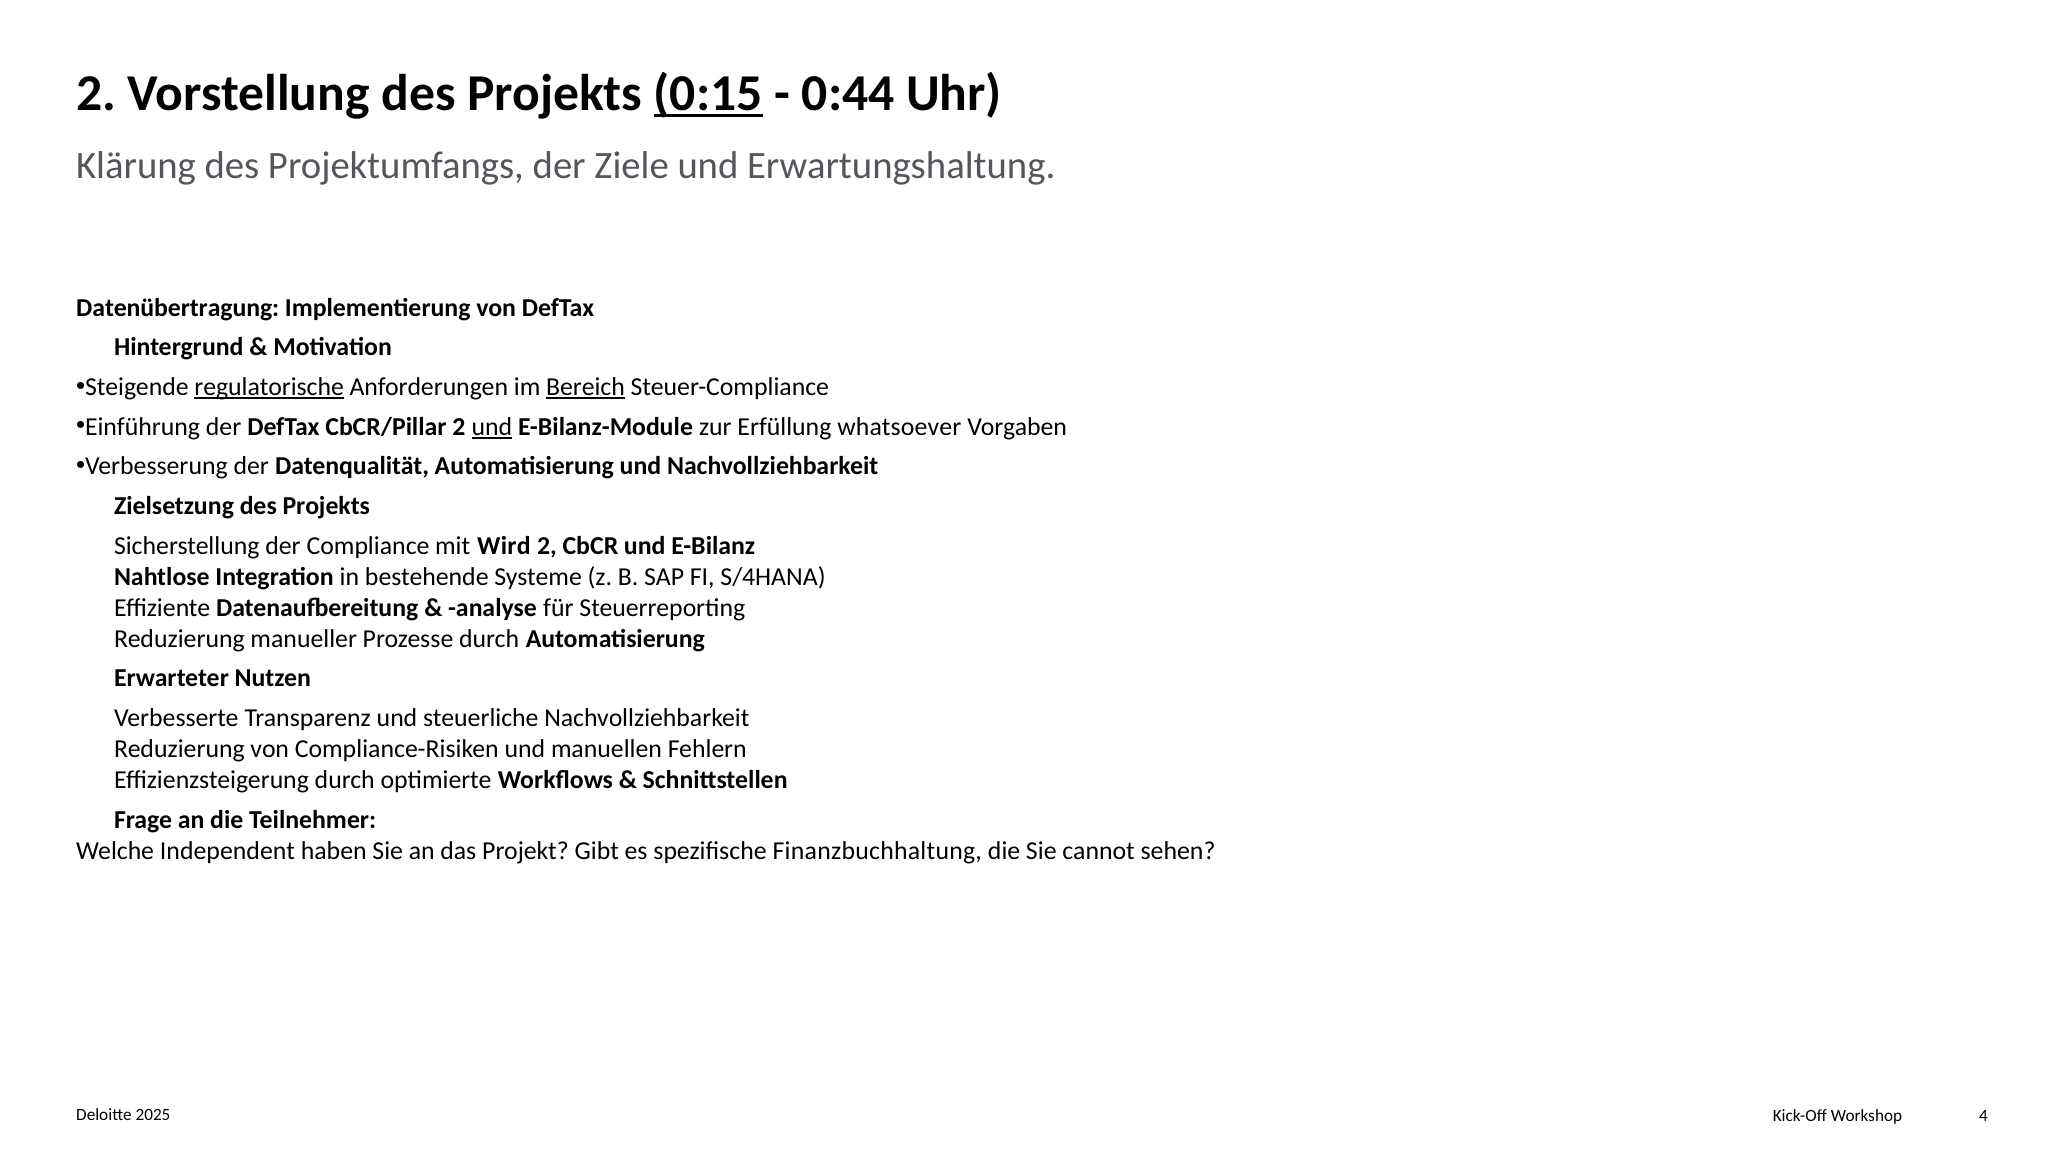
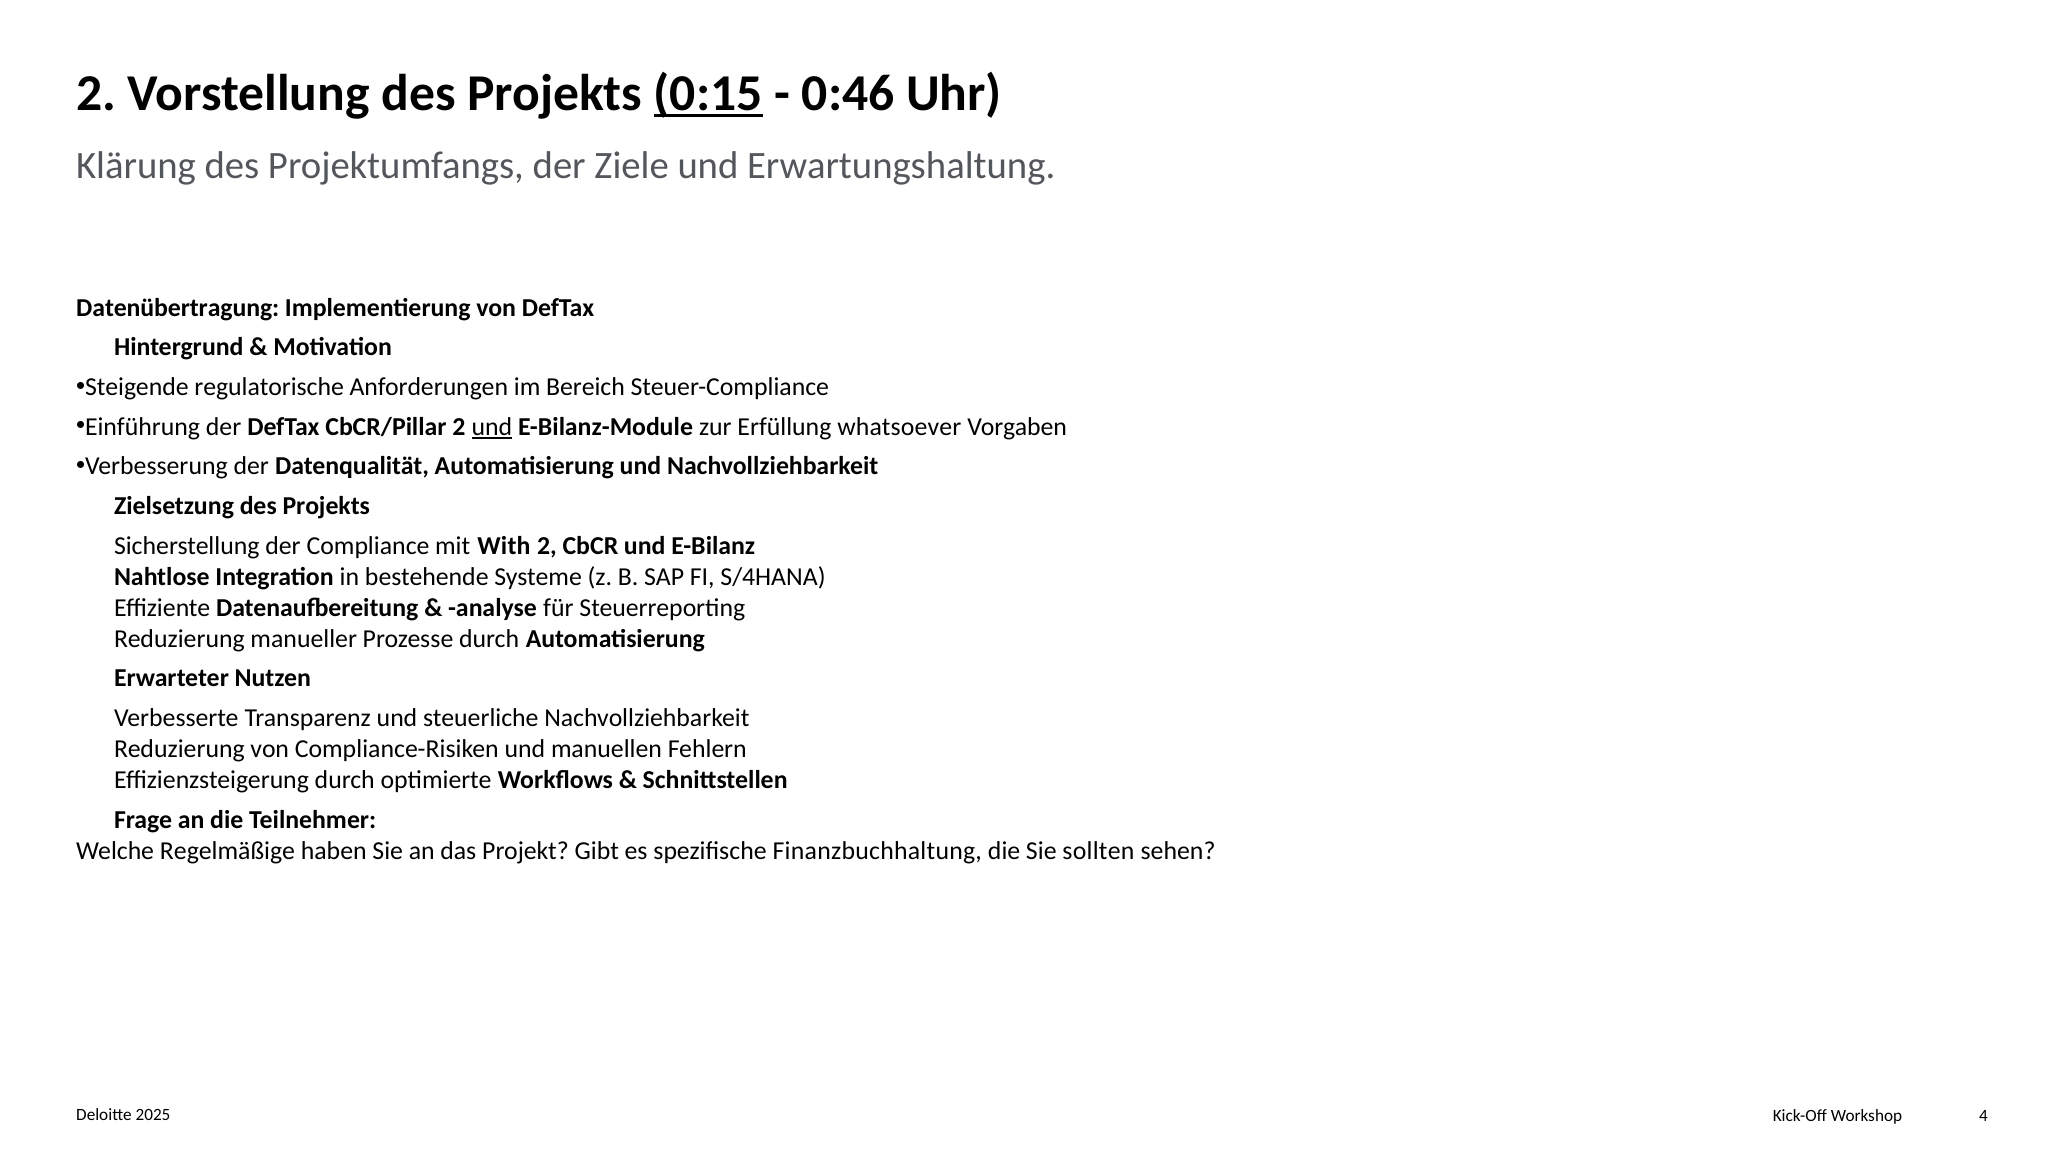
0:44: 0:44 -> 0:46 (848, 93)
regulatorische underline: present -> none (269, 387)
Bereich underline: present -> none (585, 387)
Wird: Wird -> With (504, 545)
Independent: Independent -> Regelmäßige (228, 850)
cannot: cannot -> sollten (1098, 850)
